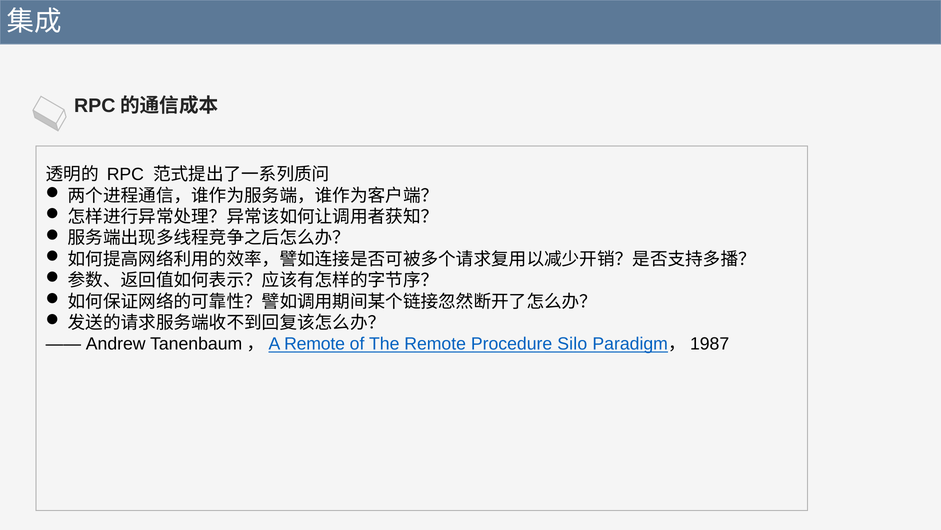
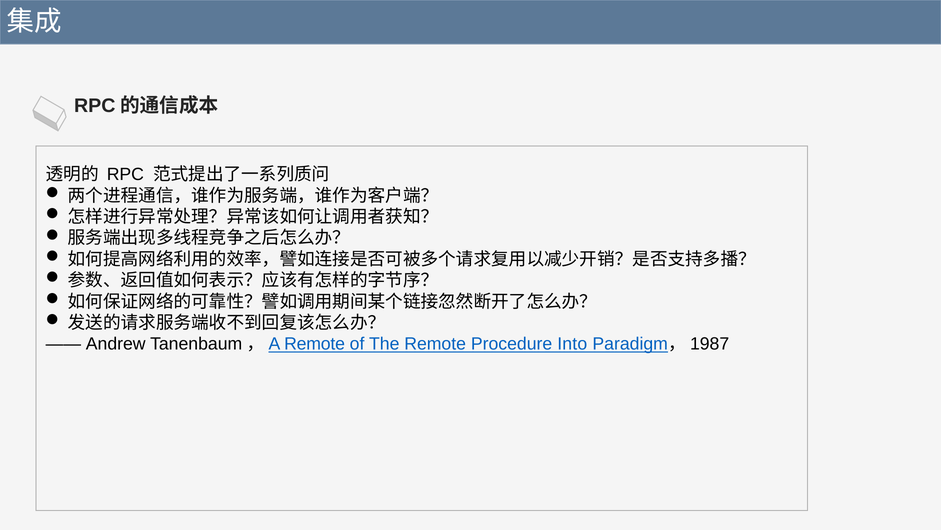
Silo: Silo -> Into (572, 344)
